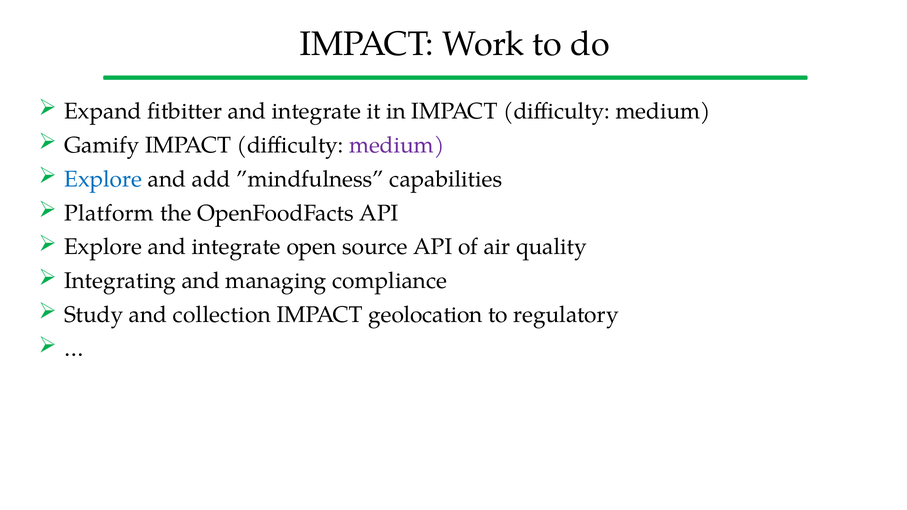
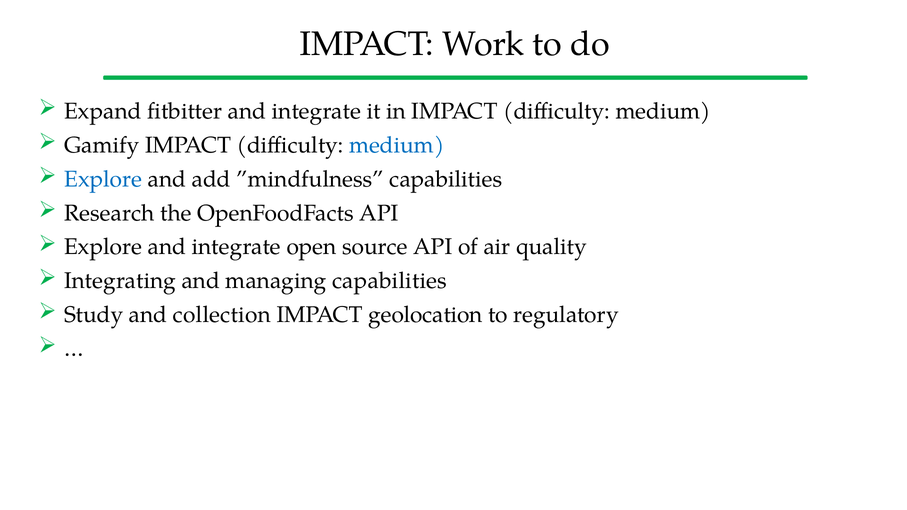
medium colour: purple -> blue (397, 145)
Platform: Platform -> Research (109, 213)
managing compliance: compliance -> capabilities (390, 281)
